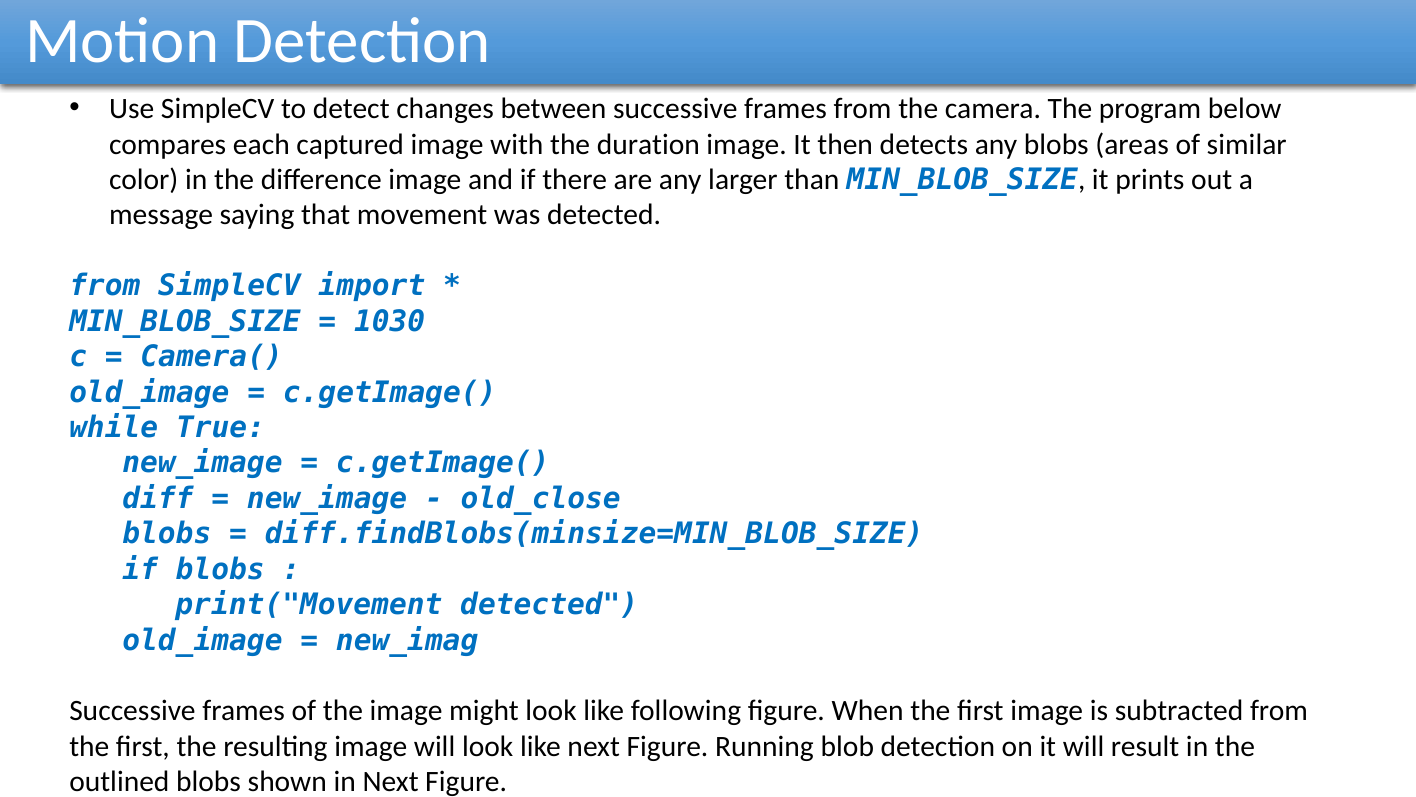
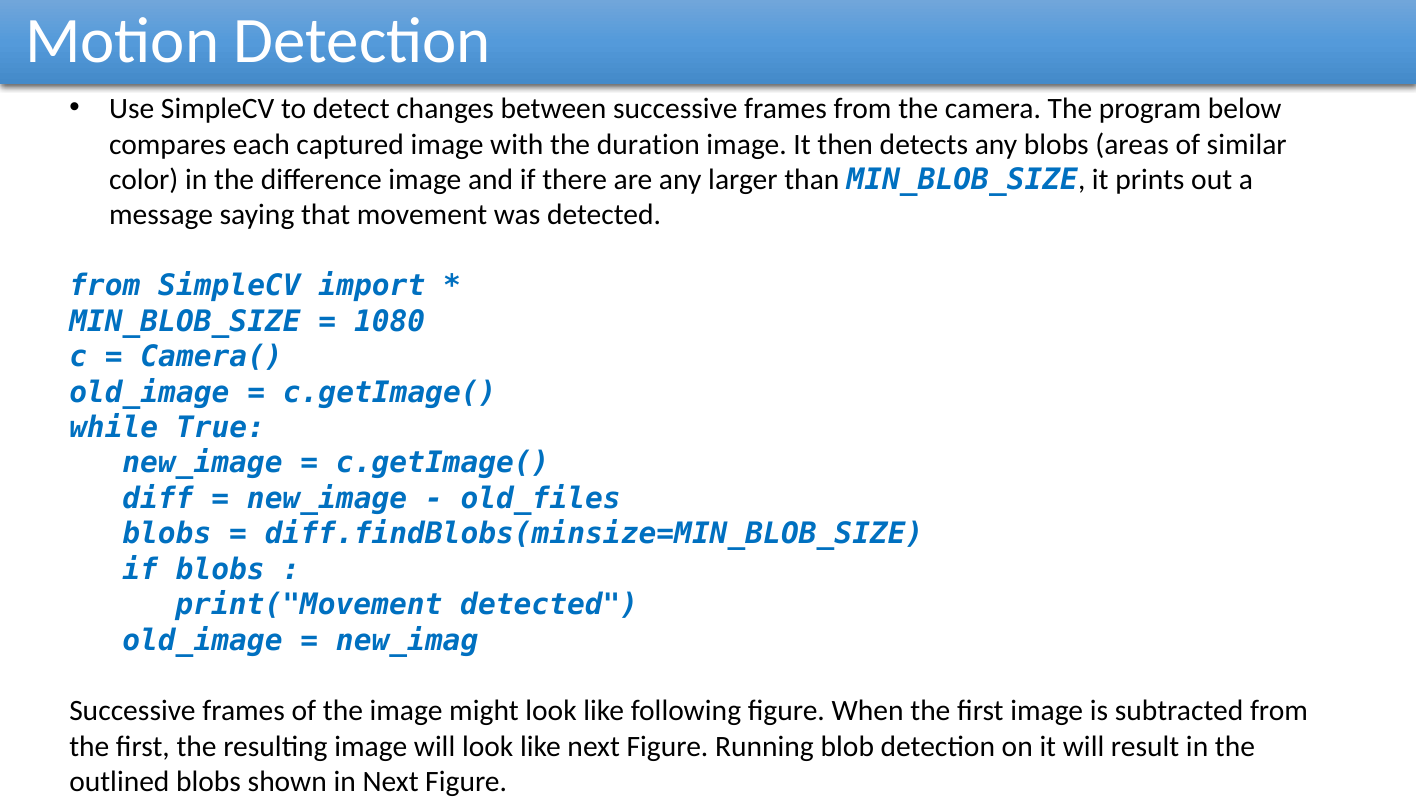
1030: 1030 -> 1080 (390, 321)
old_close: old_close -> old_files (541, 498)
